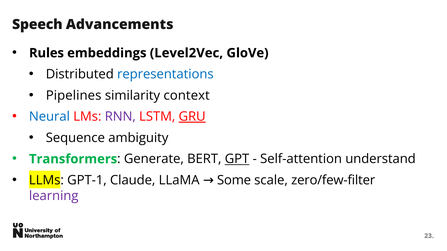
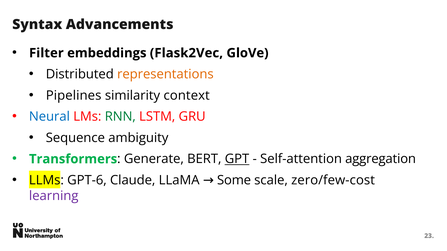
Speech: Speech -> Syntax (37, 25)
Rules: Rules -> Filter (46, 53)
Level2Vec: Level2Vec -> Flask2Vec (186, 53)
representations colour: blue -> orange (165, 74)
RNN colour: purple -> green (120, 117)
GRU underline: present -> none (192, 117)
understand: understand -> aggregation (381, 159)
GPT-1: GPT-1 -> GPT-6 (87, 181)
zero/few-filter: zero/few-filter -> zero/few-cost (333, 181)
